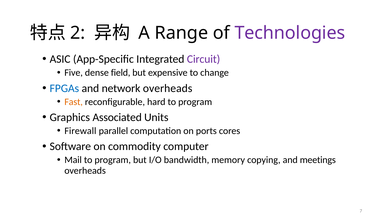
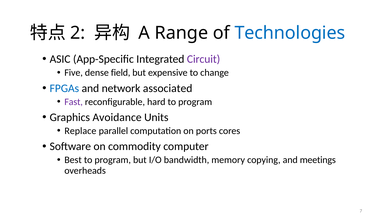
Technologies colour: purple -> blue (290, 33)
network overheads: overheads -> associated (168, 88)
Fast colour: orange -> purple (74, 102)
Associated: Associated -> Avoidance (117, 117)
Firewall: Firewall -> Replace (80, 131)
Mail: Mail -> Best (73, 160)
